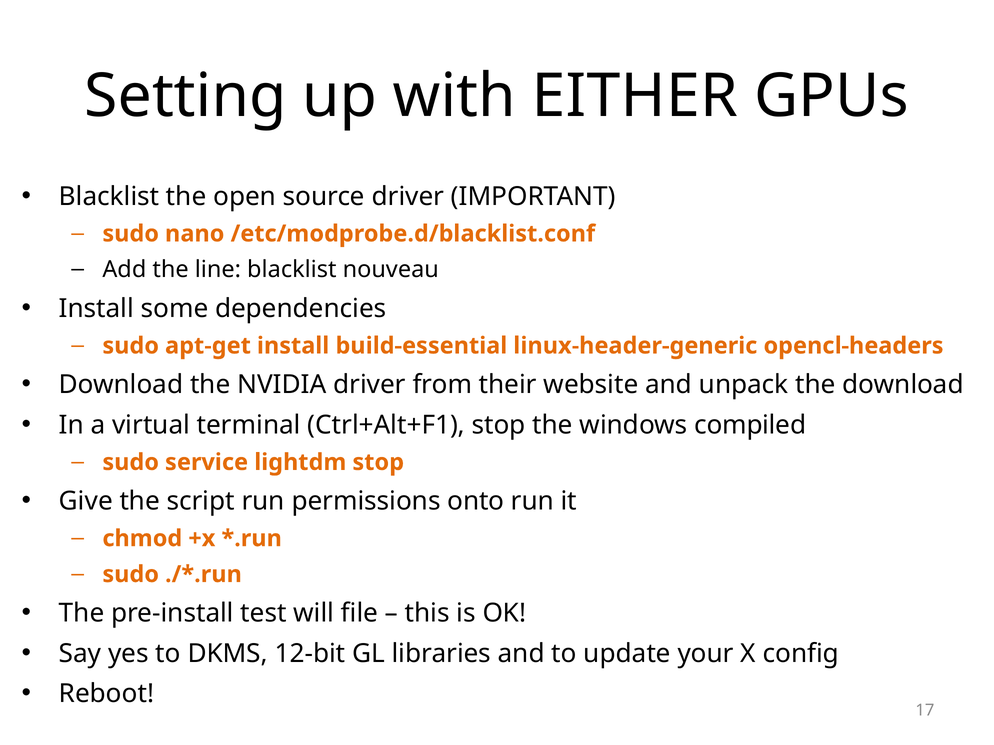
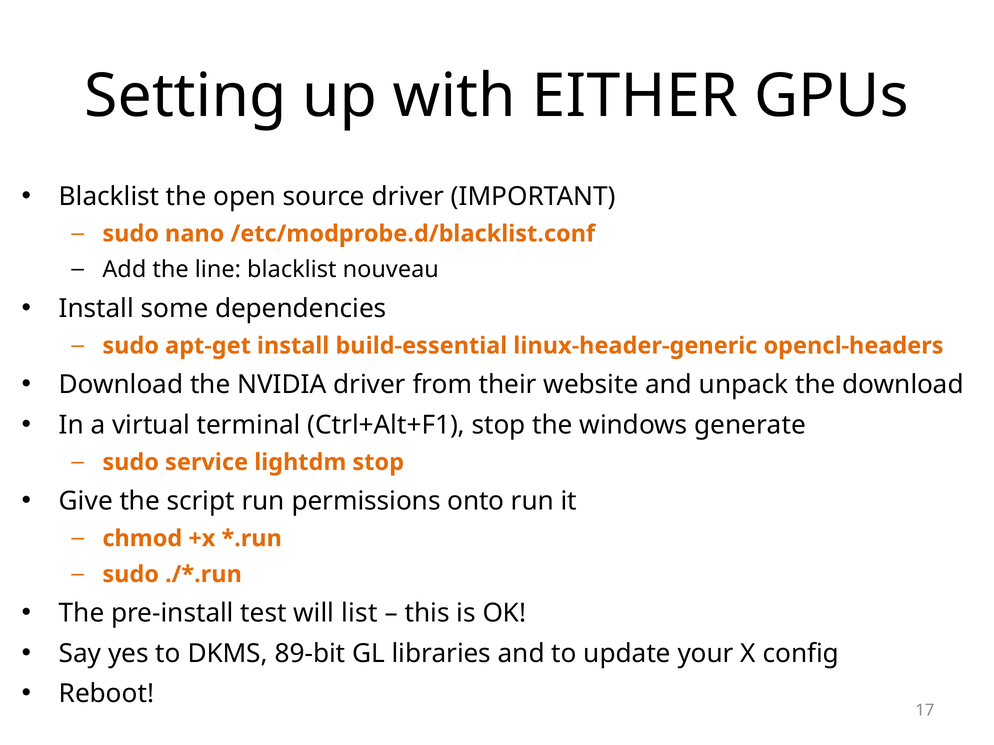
compiled: compiled -> generate (750, 425)
file: file -> list (359, 614)
12-bit: 12-bit -> 89-bit (310, 654)
